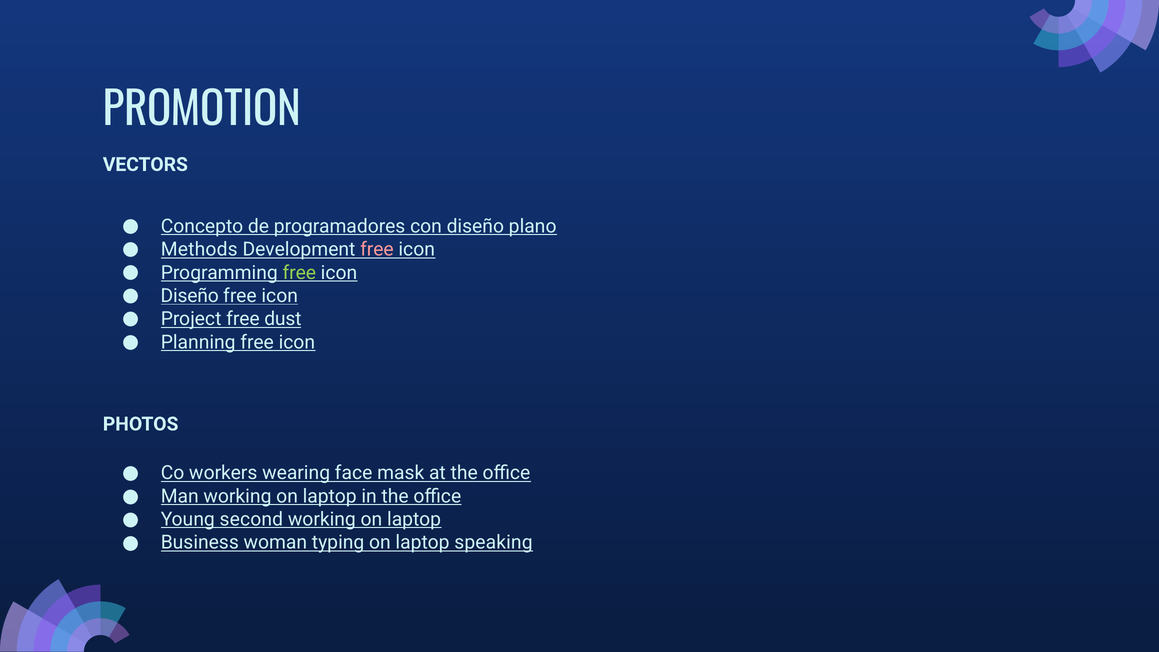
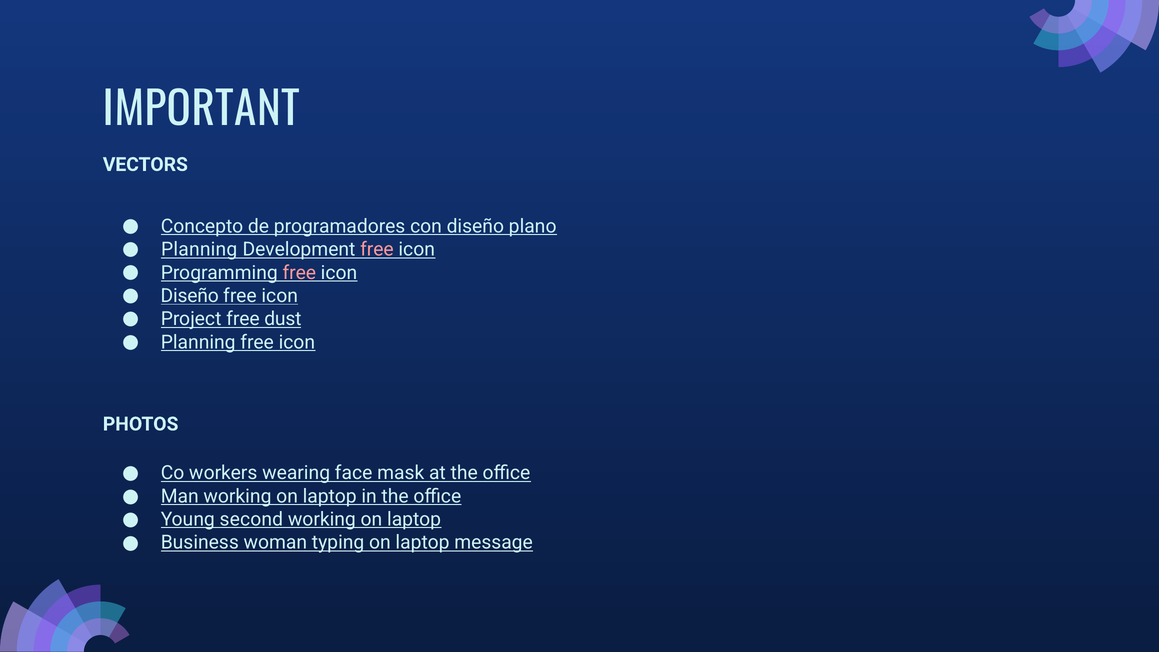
PROMOTION: PROMOTION -> IMPORTANT (201, 110)
Methods: Methods -> Planning (199, 250)
free colour: light green -> pink (299, 273)
speaking: speaking -> message (494, 543)
